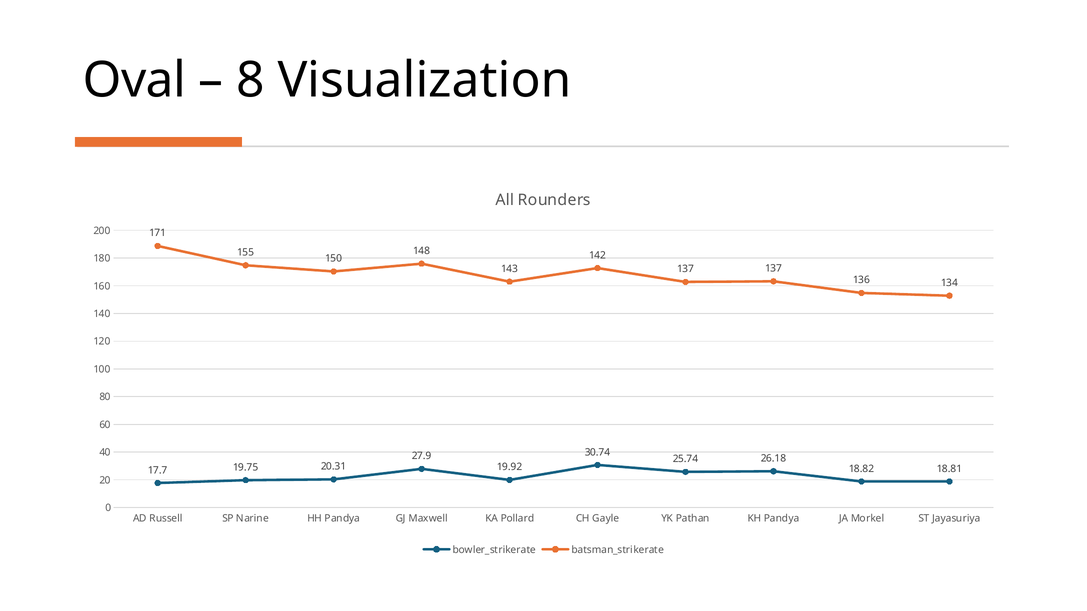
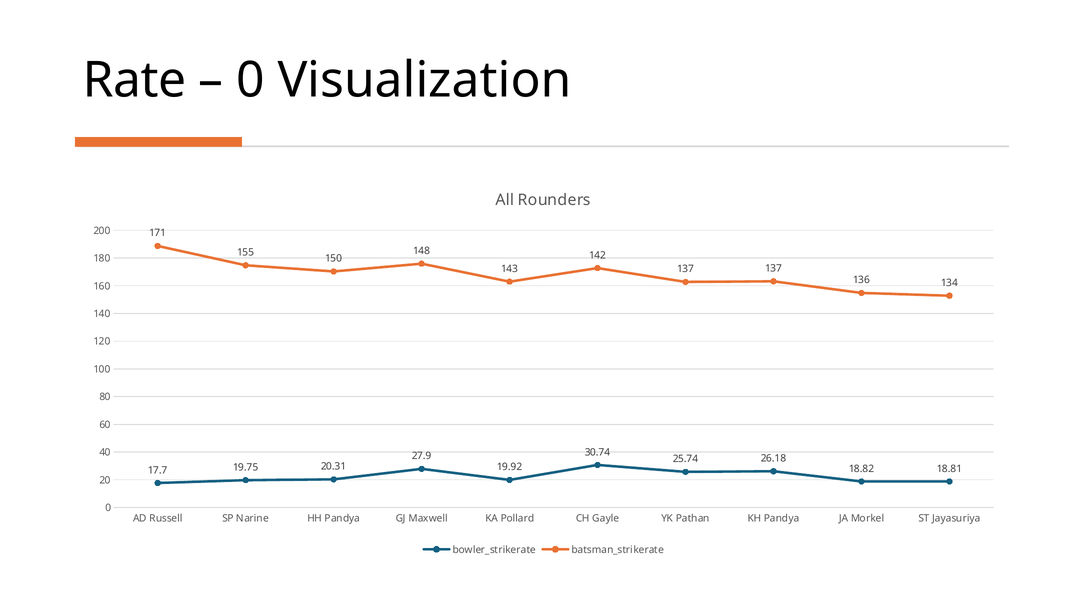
Oval: Oval -> Rate (134, 81)
8: 8 -> 0 (250, 81)
